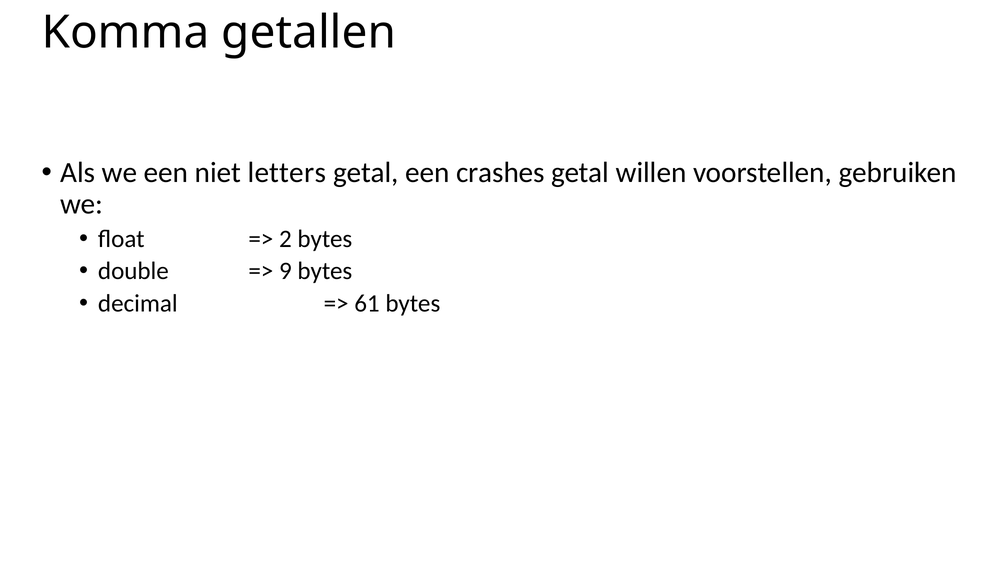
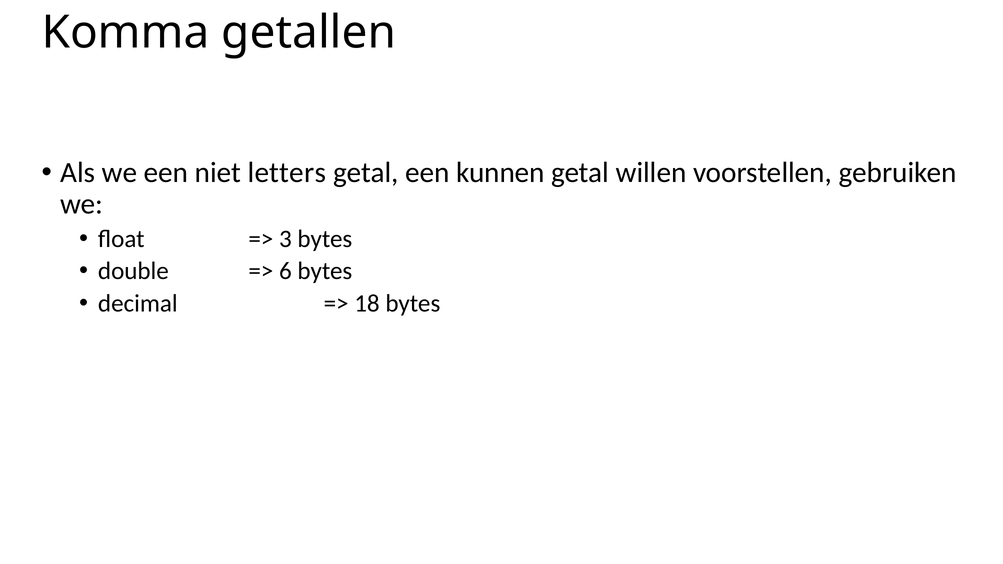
crashes: crashes -> kunnen (500, 173)
2: 2 -> 3 (285, 239)
9: 9 -> 6 (285, 271)
61: 61 -> 18 (367, 304)
